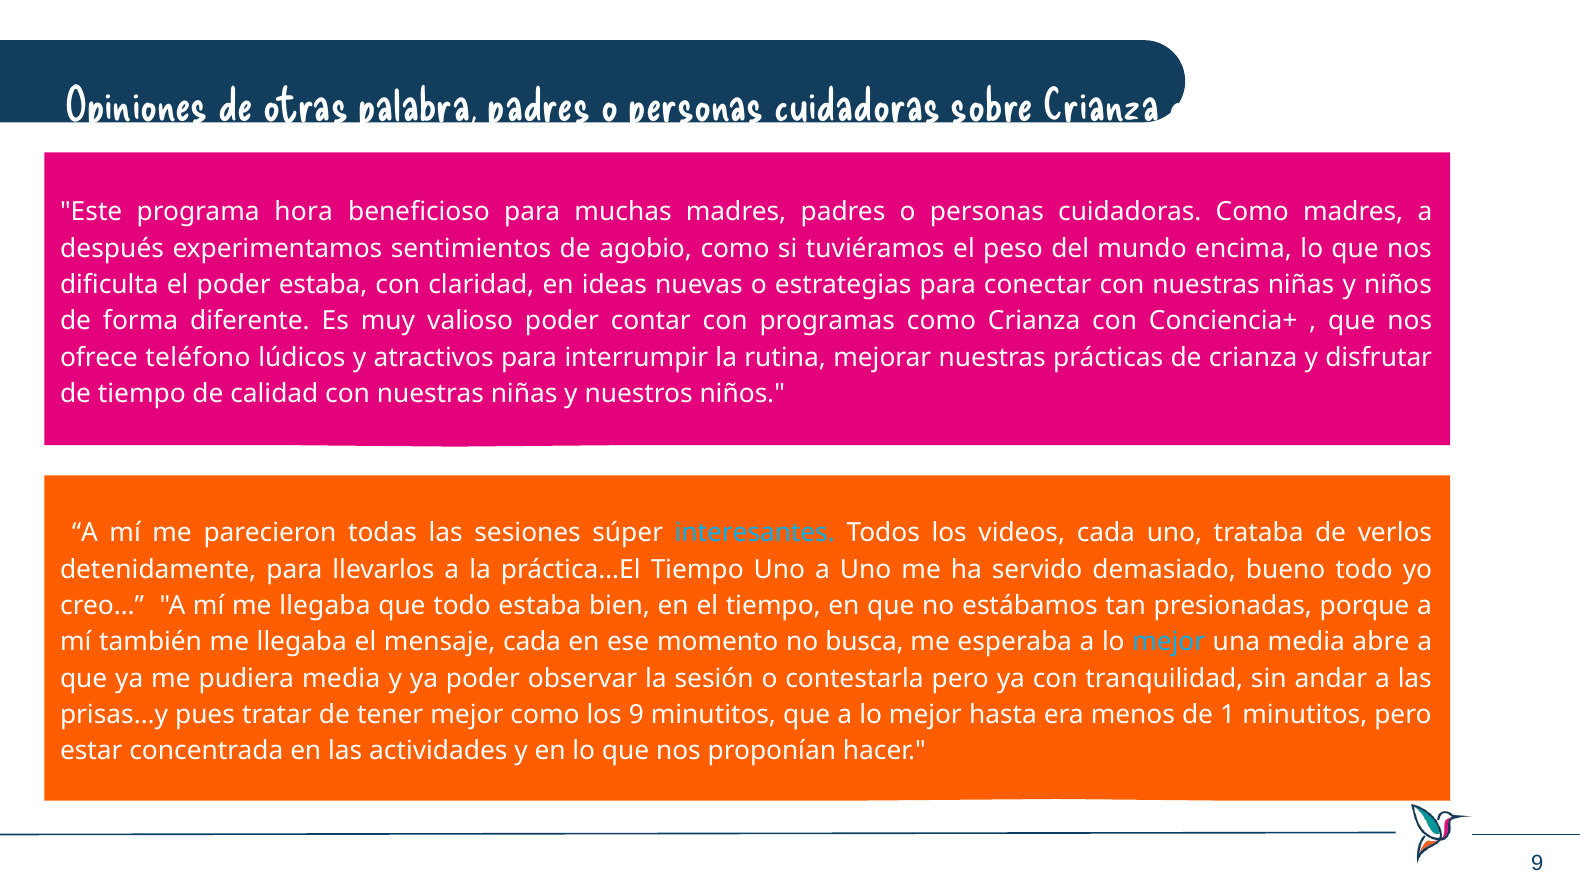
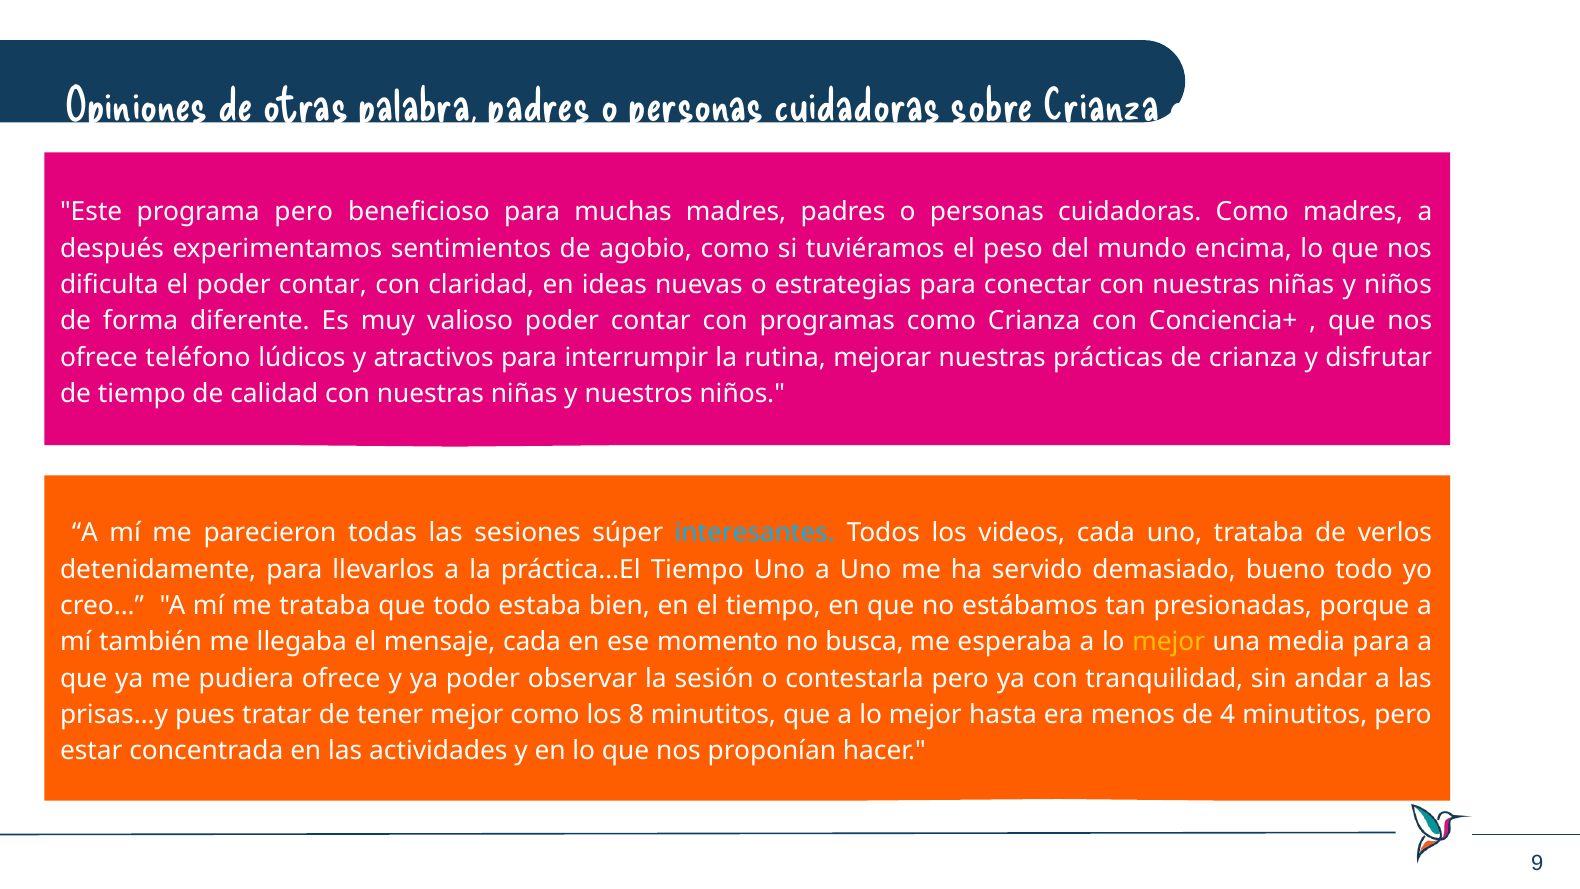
programa hora: hora -> pero (304, 212)
el poder estaba: estaba -> contar (323, 285)
mí me llegaba: llegaba -> trataba (325, 606)
mejor colour: light blue -> yellow (1169, 642)
media abre: abre -> para (1381, 642)
pudiera media: media -> ofrece (341, 678)
los 9: 9 -> 8 (636, 715)
1: 1 -> 4 (1228, 715)
